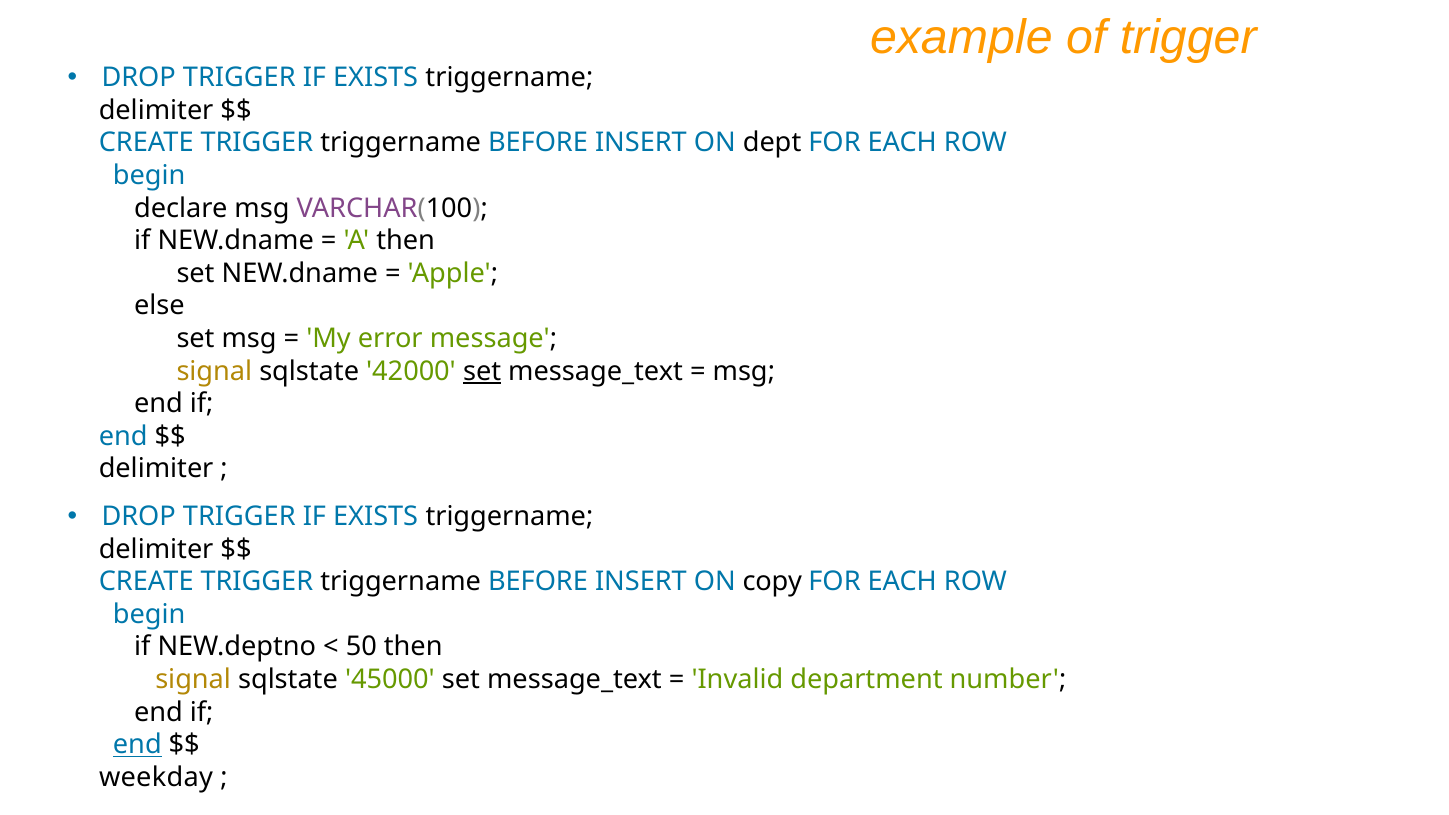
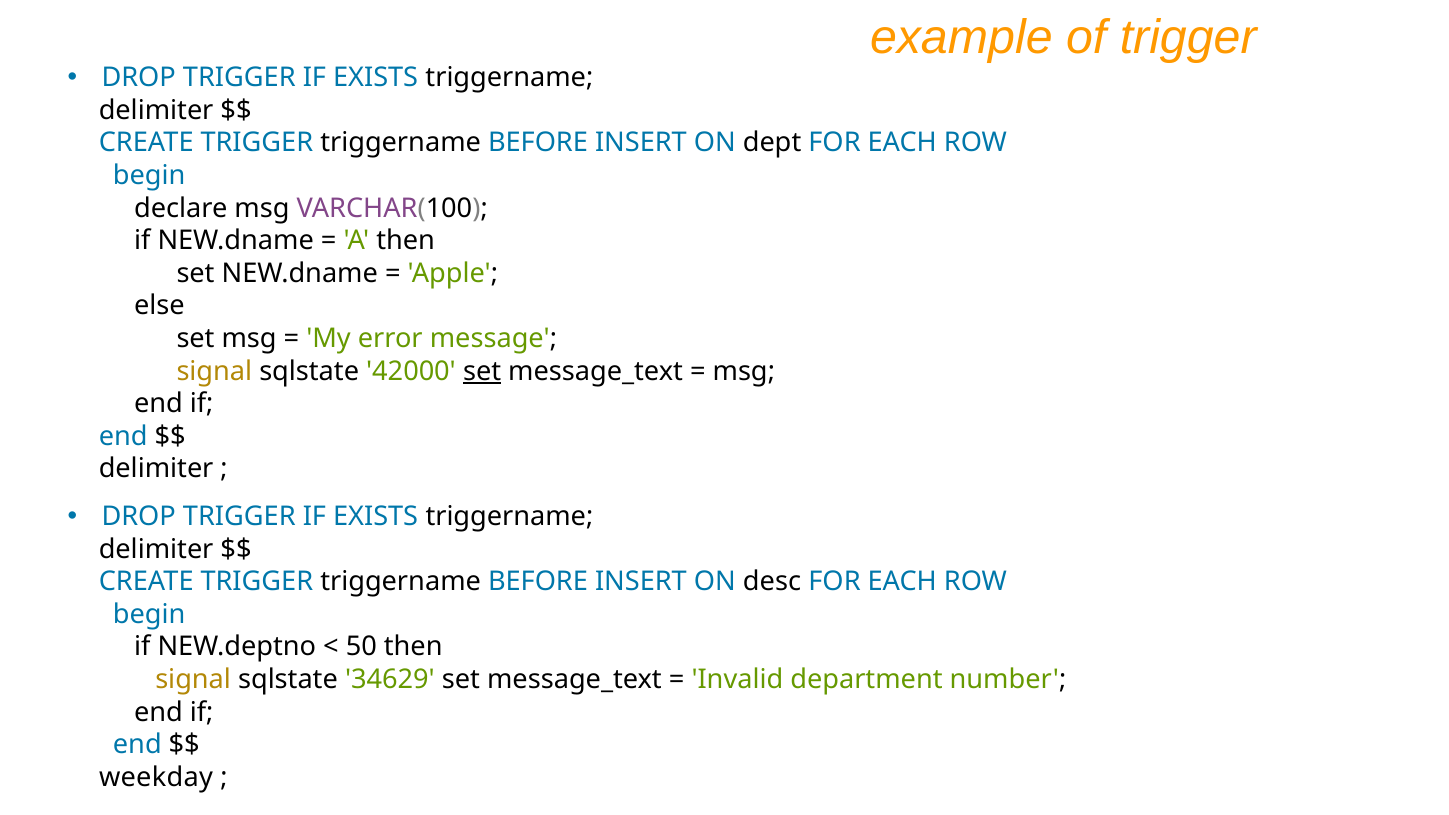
copy: copy -> desc (772, 582)
45000: 45000 -> 34629 (390, 680)
end underline: present -> none (137, 745)
